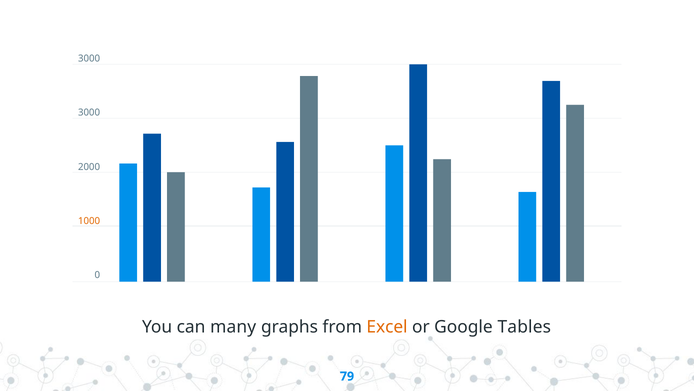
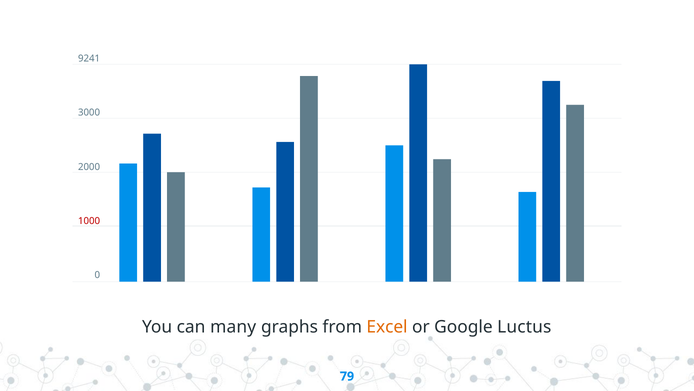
3000: 3000 -> 9241 (89, 59)
1000 colour: orange -> red (89, 221)
Tables: Tables -> Luctus (524, 326)
